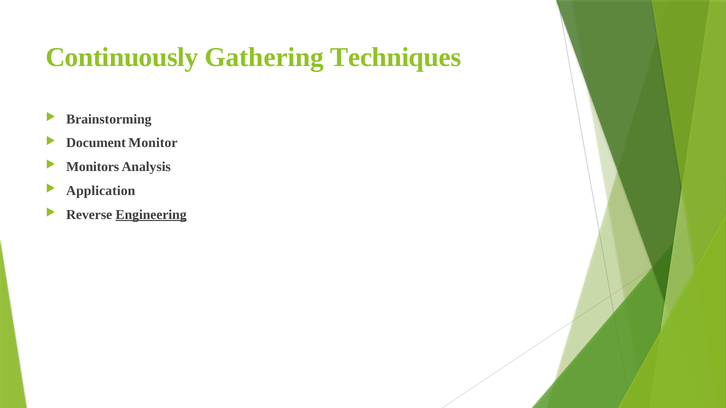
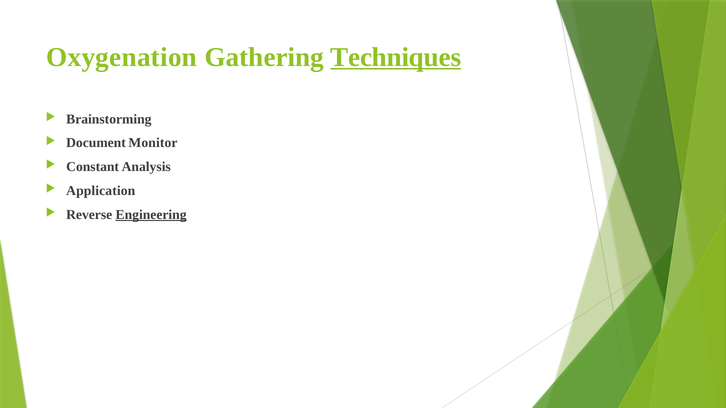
Continuously: Continuously -> Oxygenation (122, 57)
Techniques underline: none -> present (396, 57)
Monitors: Monitors -> Constant (93, 167)
